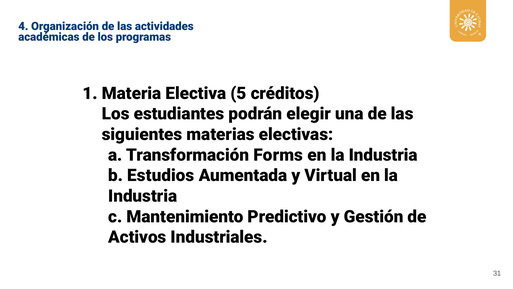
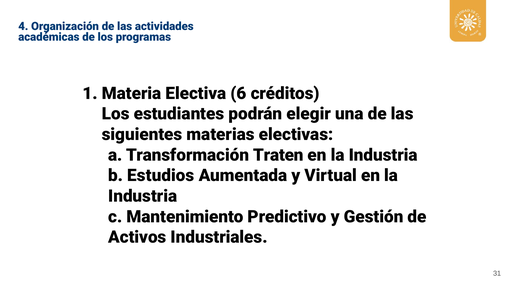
5: 5 -> 6 (239, 93)
Forms: Forms -> Traten (278, 155)
